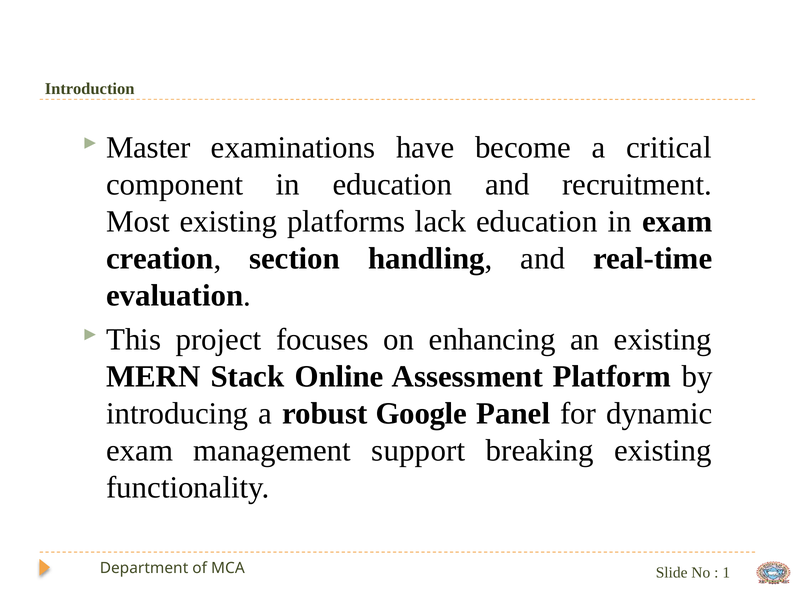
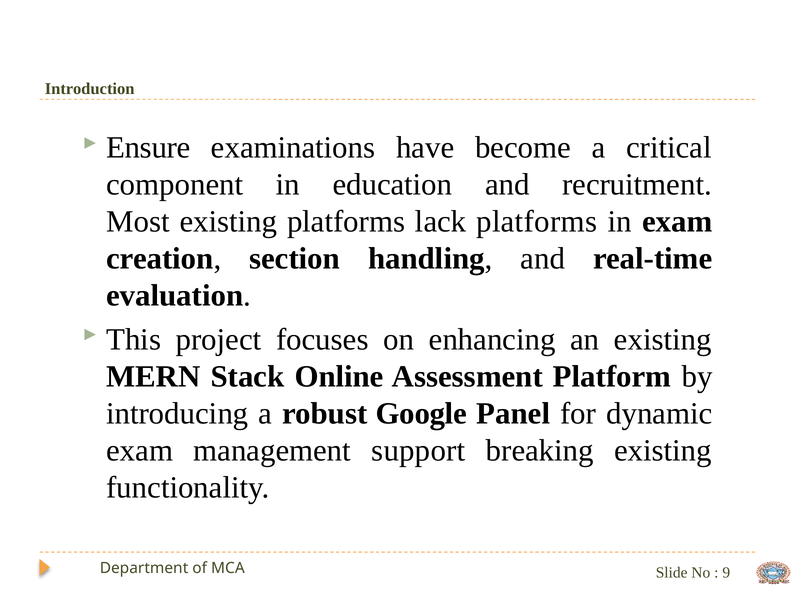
Master: Master -> Ensure (148, 148)
lack education: education -> platforms (537, 222)
1: 1 -> 9 (726, 573)
